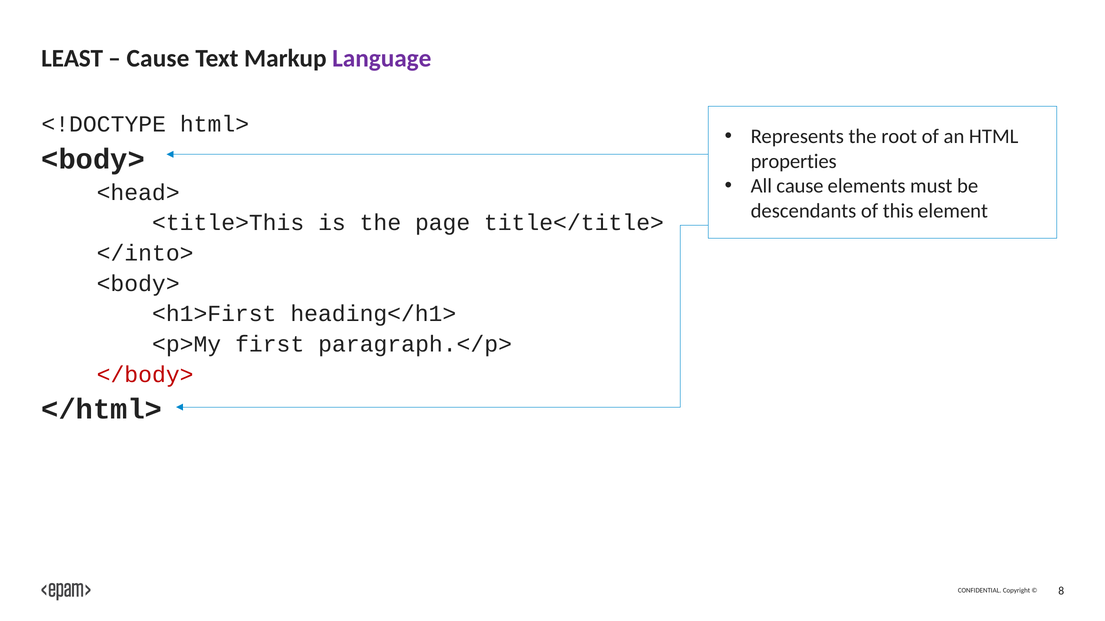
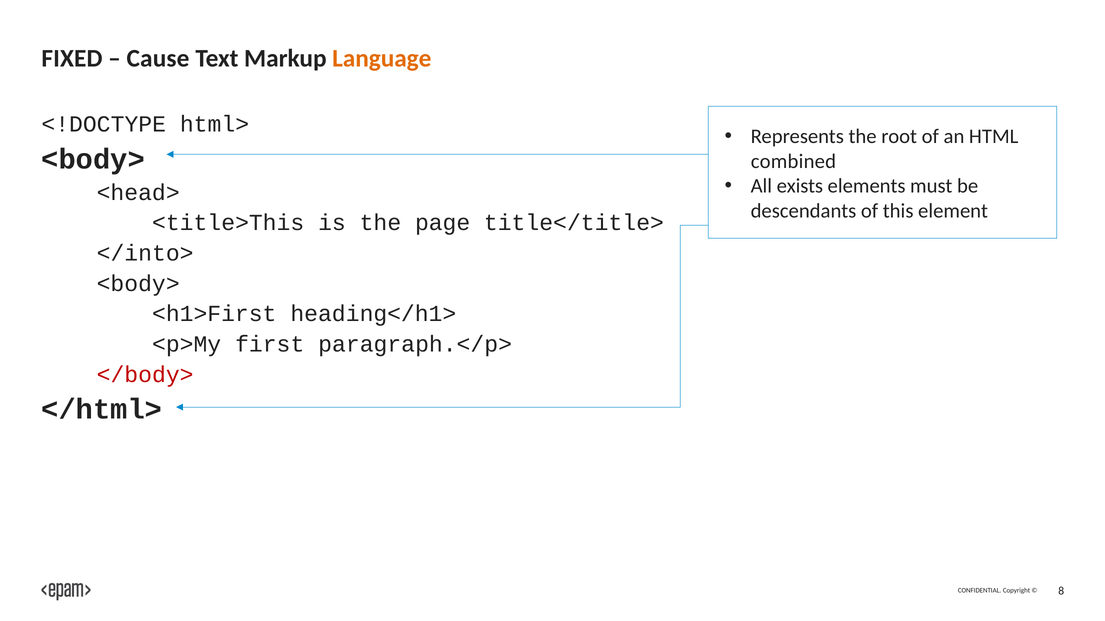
LEAST: LEAST -> FIXED (72, 58)
Language colour: purple -> orange (382, 58)
properties: properties -> combined (793, 161)
All cause: cause -> exists (800, 186)
